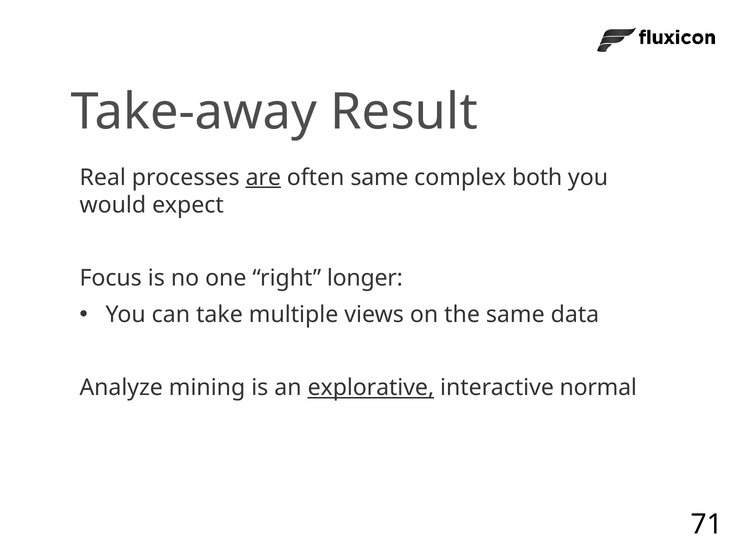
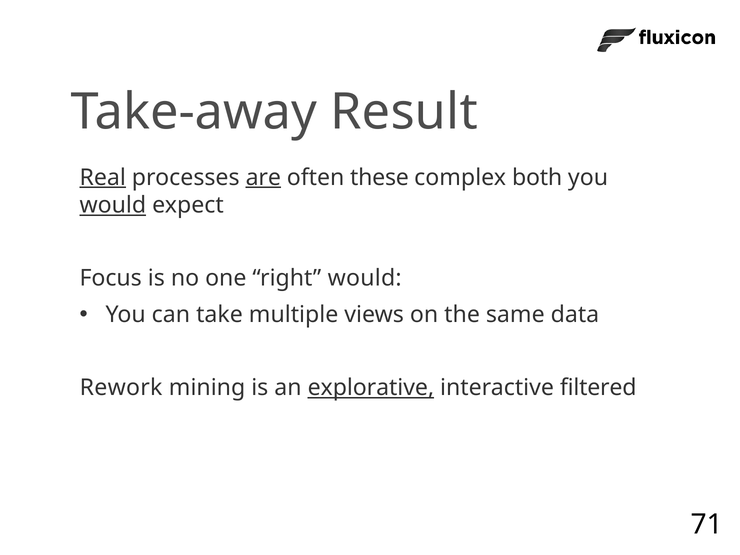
Real underline: none -> present (103, 177)
often same: same -> these (379, 177)
would underline: none -> present (113, 205)
right longer: longer -> would (365, 278)
Analyze: Analyze -> Rework (121, 388)
normal: normal -> filtered (598, 388)
